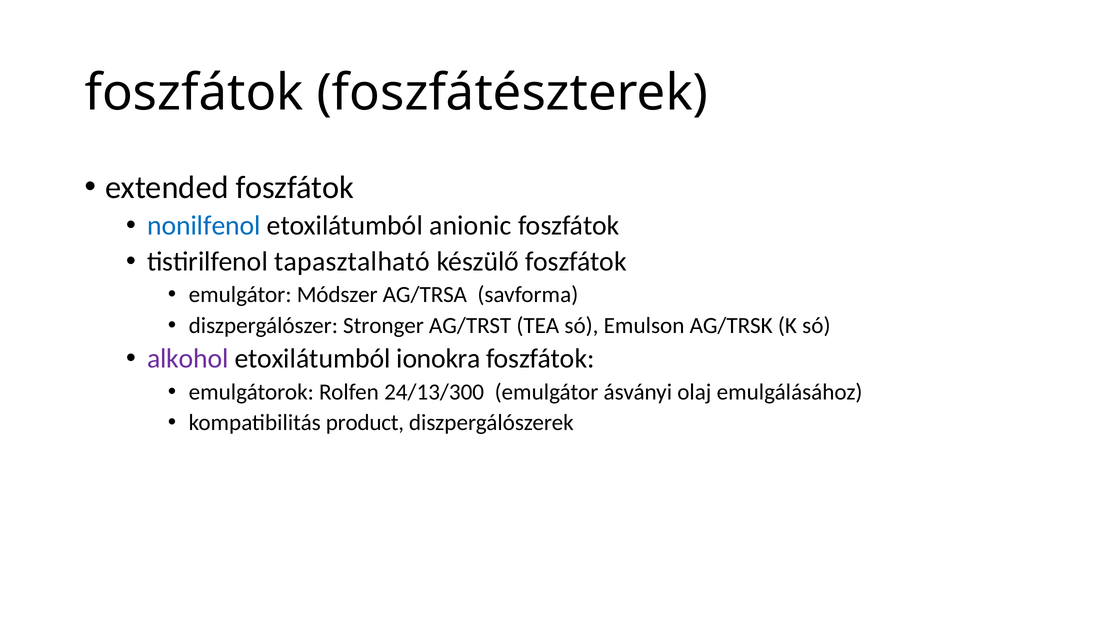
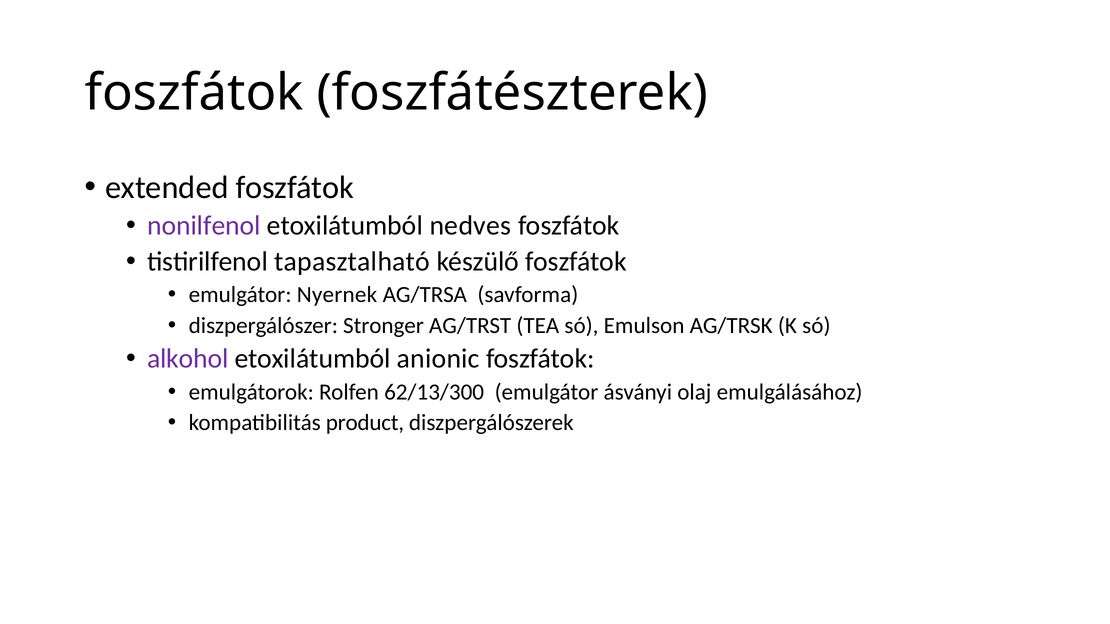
nonilfenol colour: blue -> purple (204, 226)
anionic: anionic -> nedves (470, 226)
Módszer: Módszer -> Nyernek (337, 295)
ionokra: ionokra -> anionic (438, 359)
24/13/300: 24/13/300 -> 62/13/300 (434, 392)
